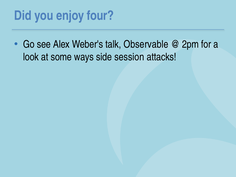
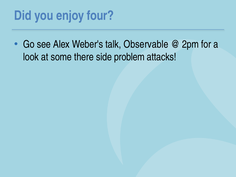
ways: ways -> there (84, 57)
session: session -> problem (129, 57)
